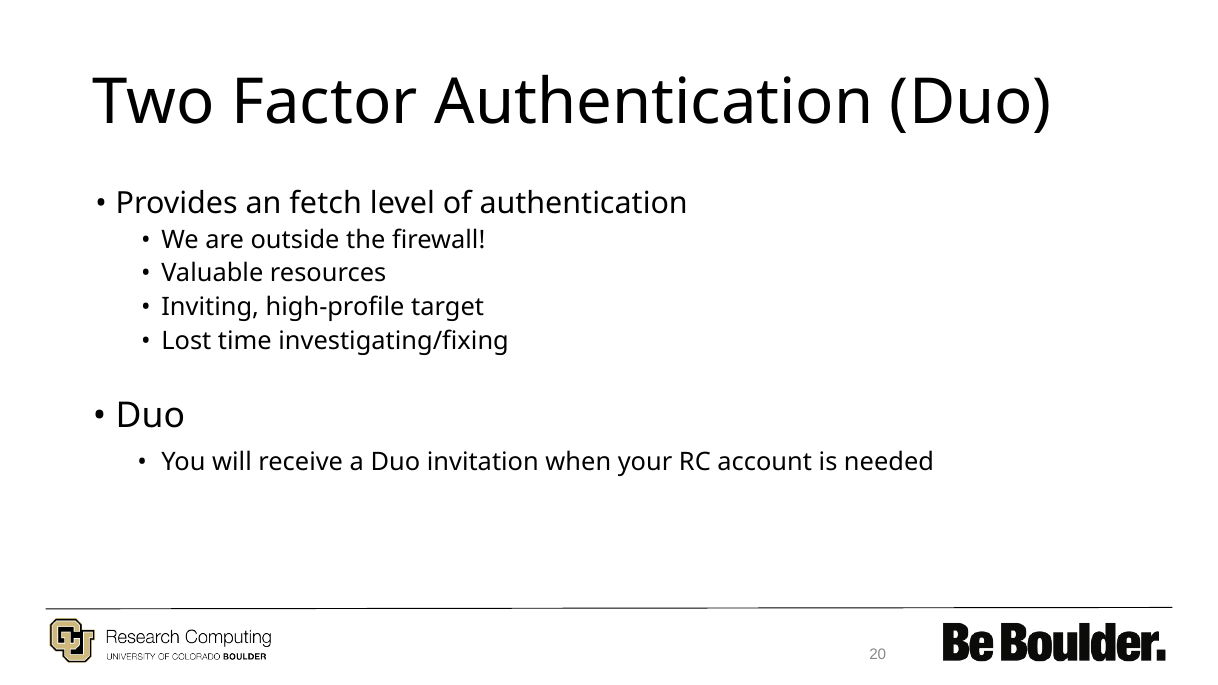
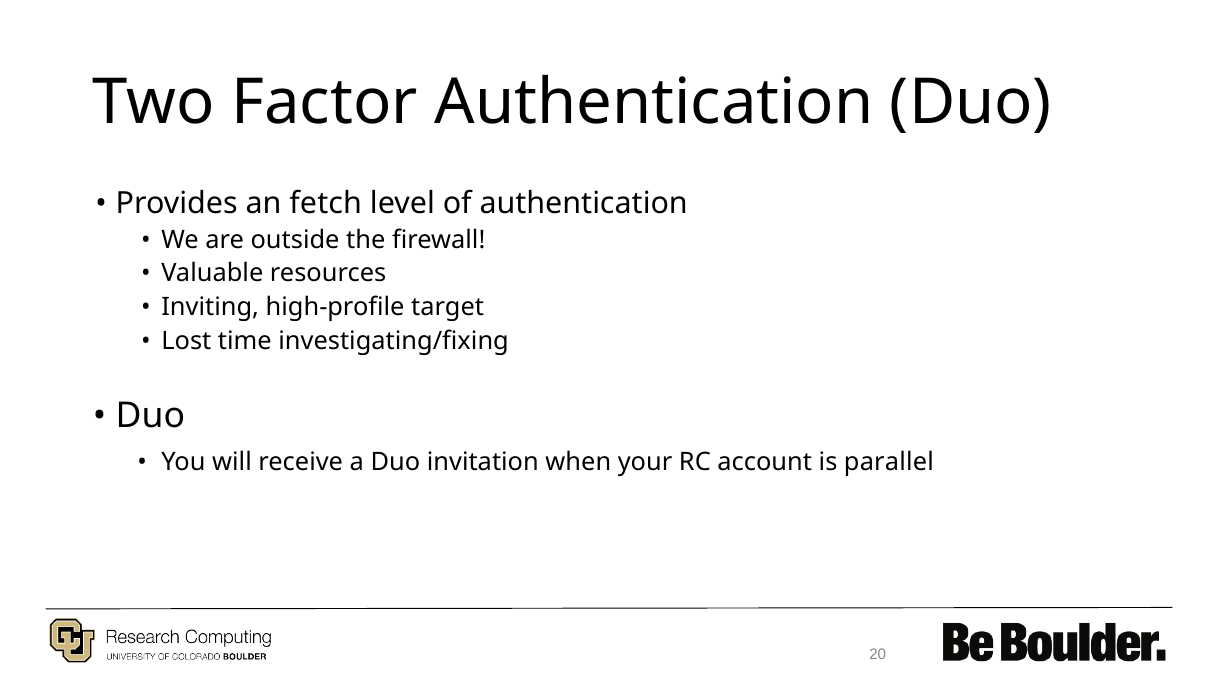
needed: needed -> parallel (889, 462)
